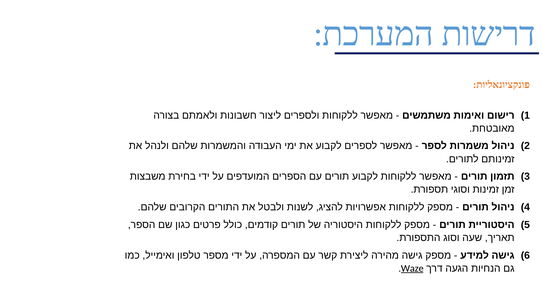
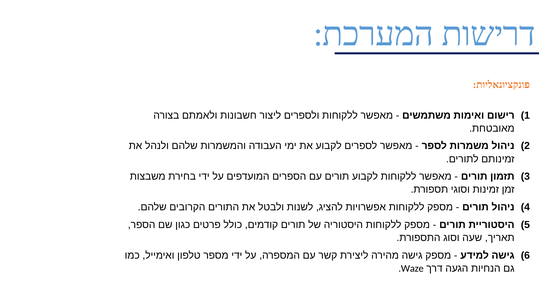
Waze underline: present -> none (412, 269)
